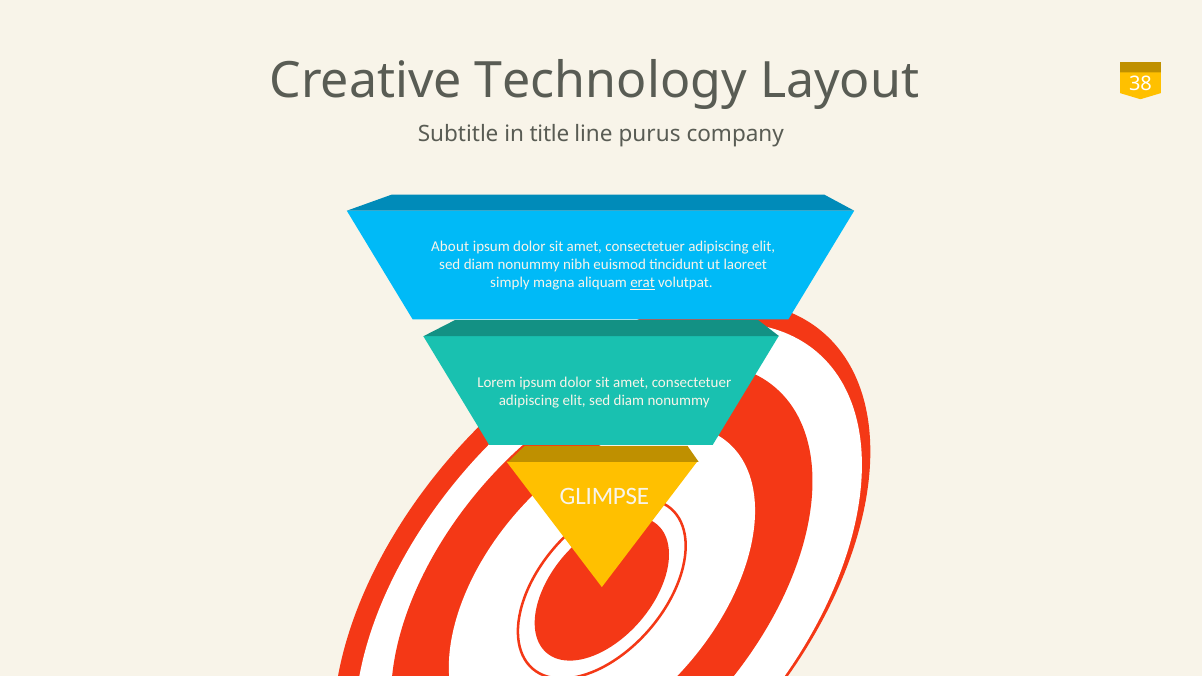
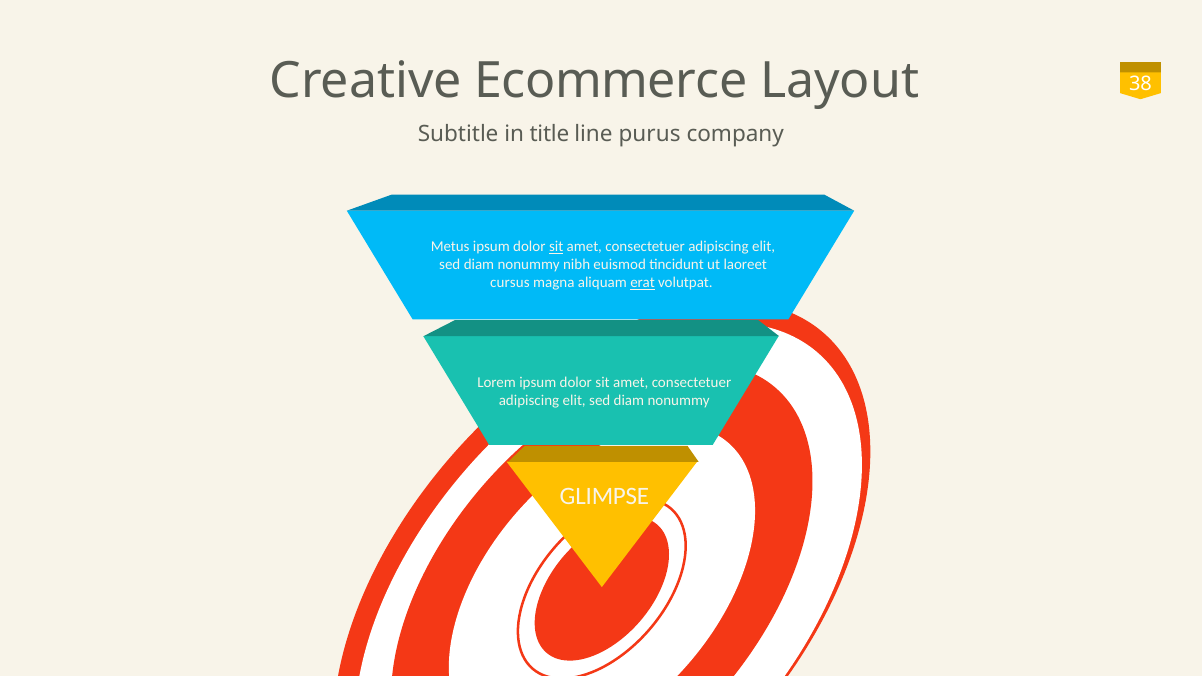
Technology: Technology -> Ecommerce (611, 81)
About: About -> Metus (450, 247)
sit underline: none -> present (556, 247)
simply: simply -> cursus (510, 283)
